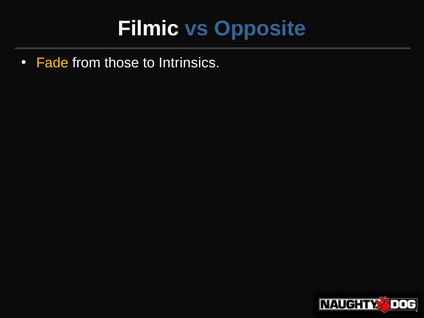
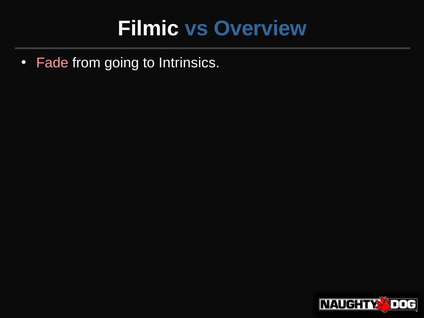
Opposite: Opposite -> Overview (260, 28)
Fade colour: yellow -> pink (52, 63)
those: those -> going (122, 63)
